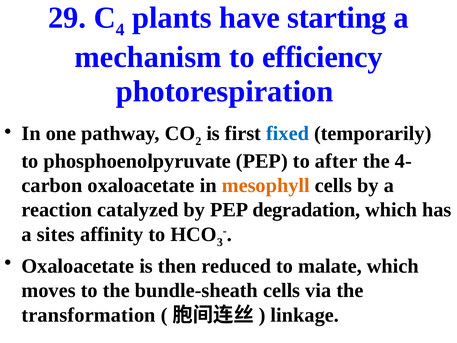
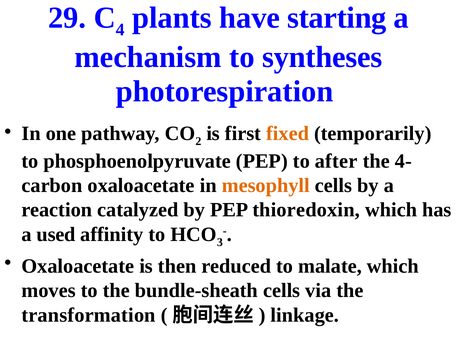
efficiency: efficiency -> syntheses (322, 57)
fixed colour: blue -> orange (288, 133)
degradation: degradation -> thioredoxin (306, 210)
sites: sites -> used (56, 234)
